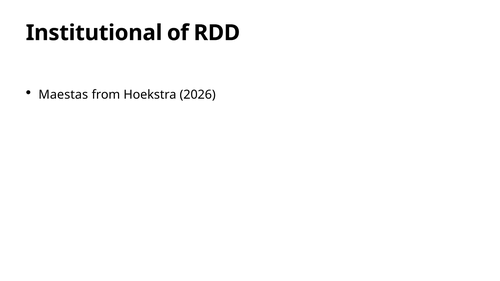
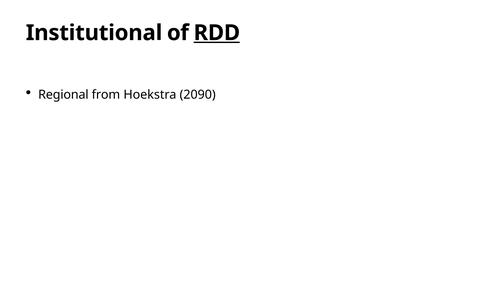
RDD underline: none -> present (217, 33)
Maestas: Maestas -> Regional (63, 95)
2026: 2026 -> 2090 (198, 95)
